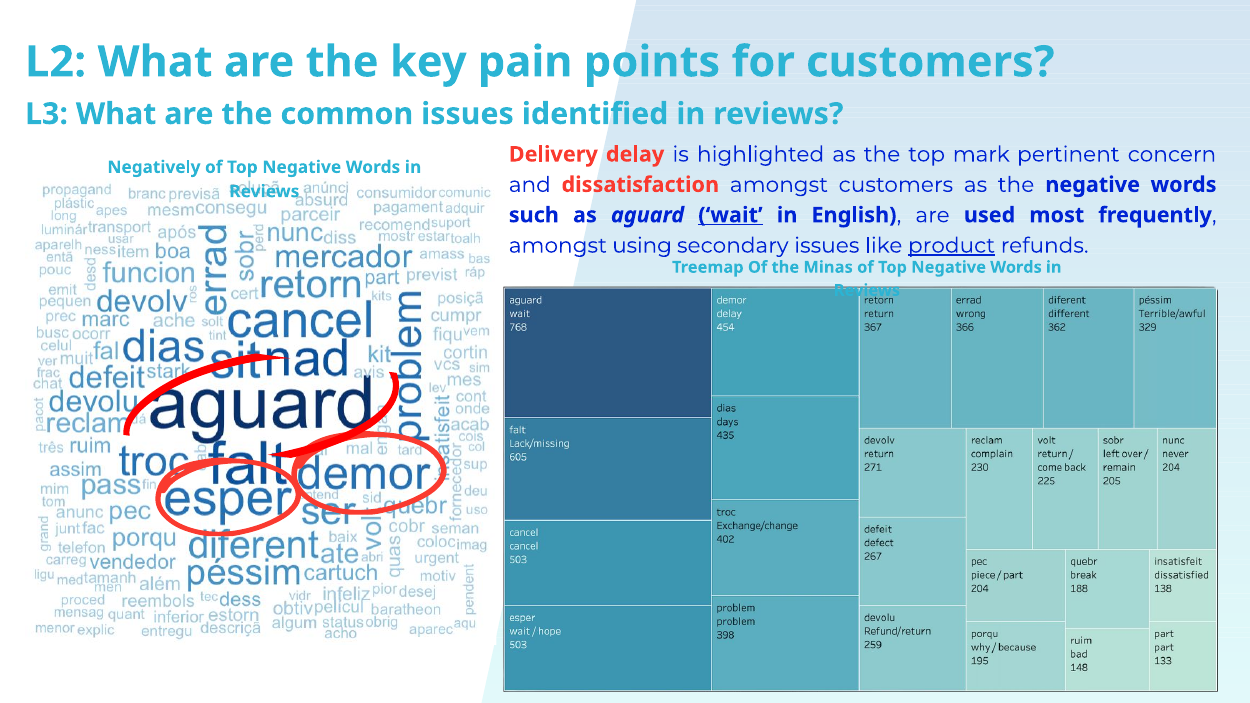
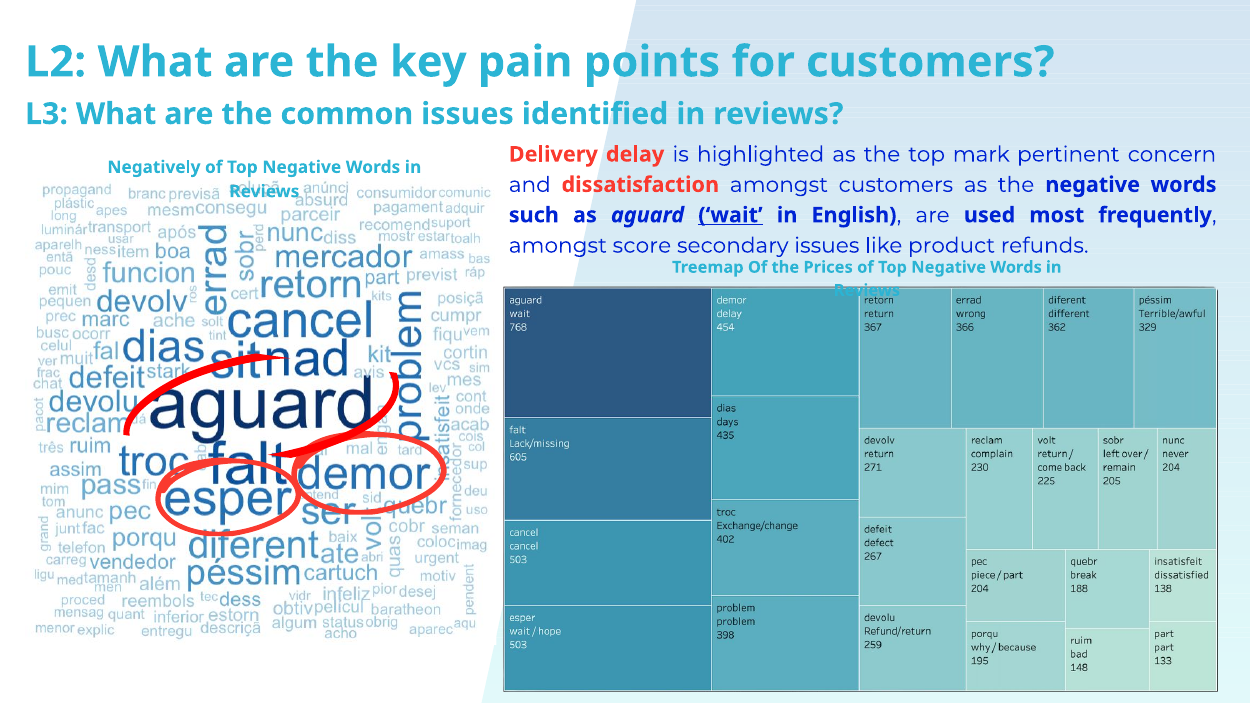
using: using -> score (642, 246)
product underline: present -> none (952, 246)
Minas: Minas -> Prices (828, 267)
